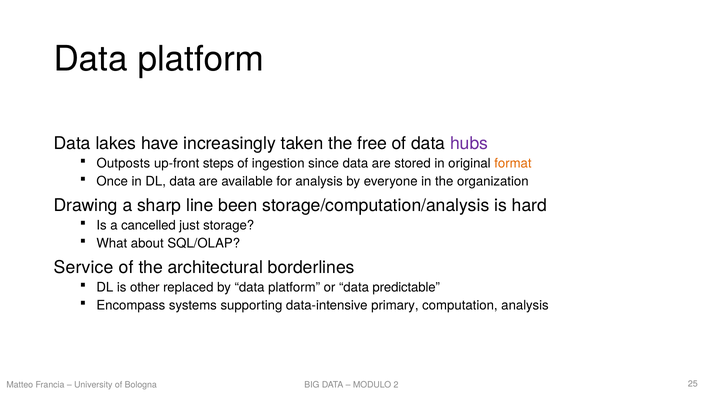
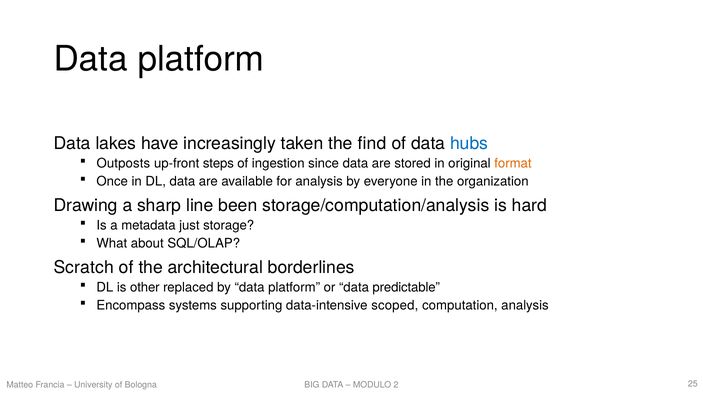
free: free -> find (372, 143)
hubs colour: purple -> blue (469, 143)
cancelled: cancelled -> metadata (148, 226)
Service: Service -> Scratch (84, 268)
primary: primary -> scoped (395, 306)
